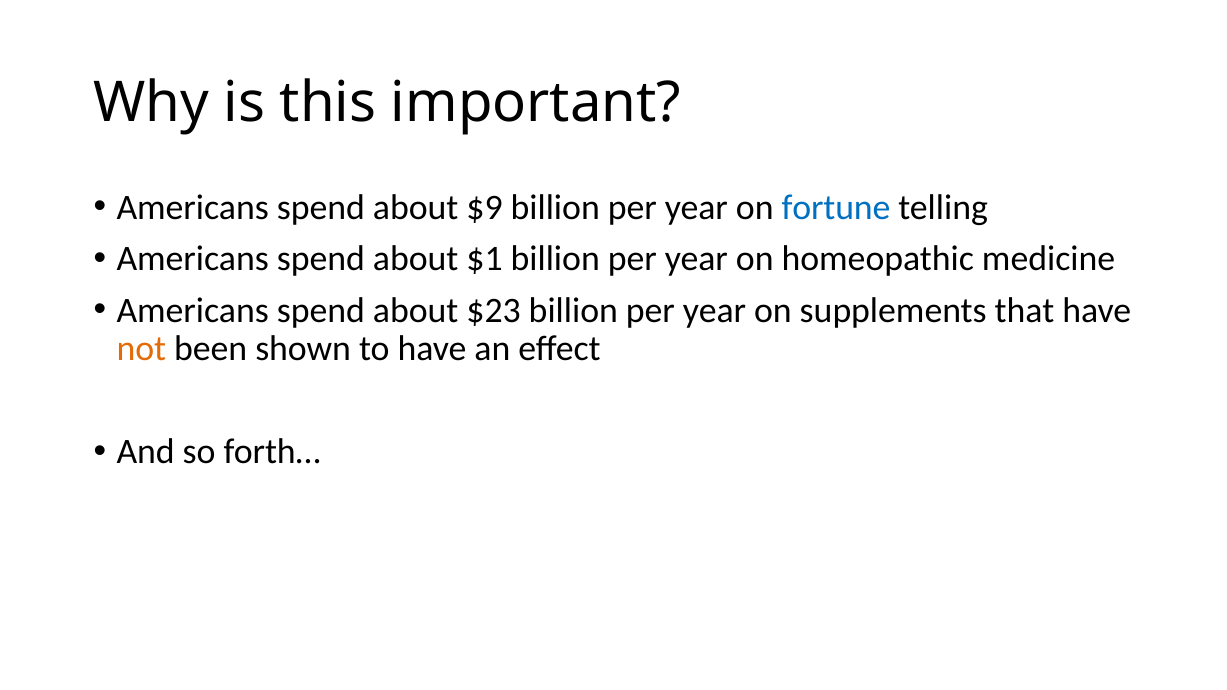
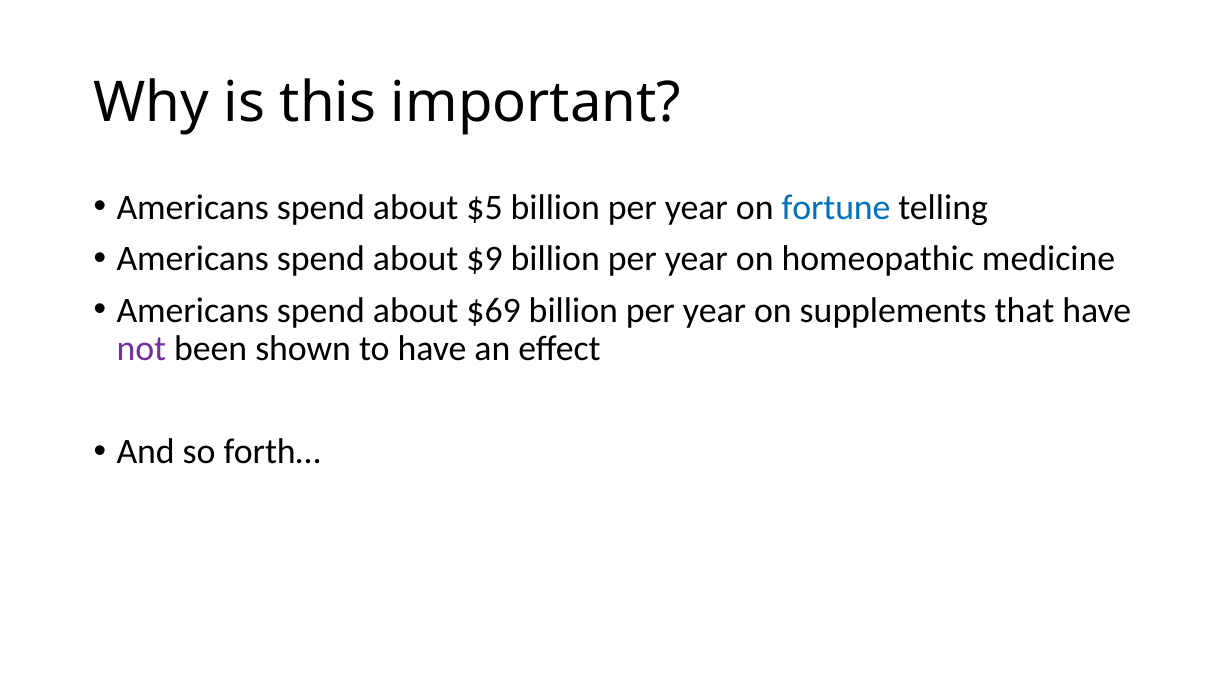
$9: $9 -> $5 (485, 207)
$1: $1 -> $9 (485, 259)
$23: $23 -> $69 (494, 310)
not colour: orange -> purple (141, 349)
